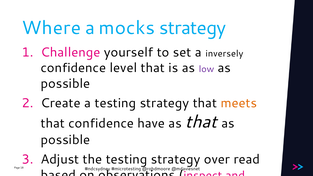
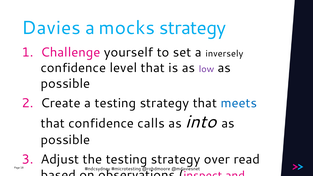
Where: Where -> Davies (51, 28)
meets colour: orange -> blue (239, 103)
have: have -> calls (151, 123)
as that: that -> into (201, 122)
